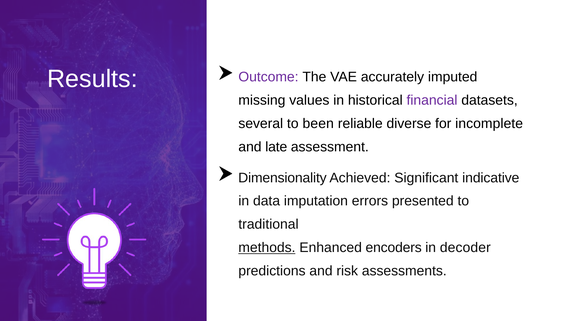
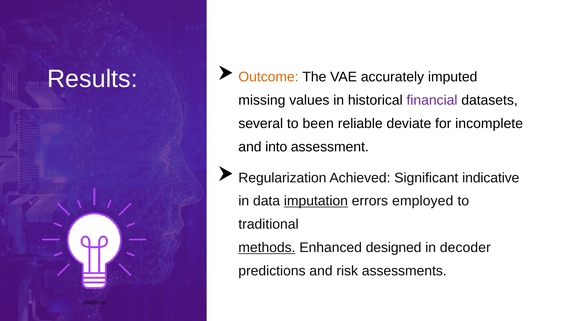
Outcome colour: purple -> orange (268, 77)
diverse: diverse -> deviate (409, 124)
late: late -> into (276, 147)
Dimensionality: Dimensionality -> Regularization (282, 178)
imputation underline: none -> present (316, 201)
presented: presented -> employed (423, 201)
encoders: encoders -> designed (394, 248)
